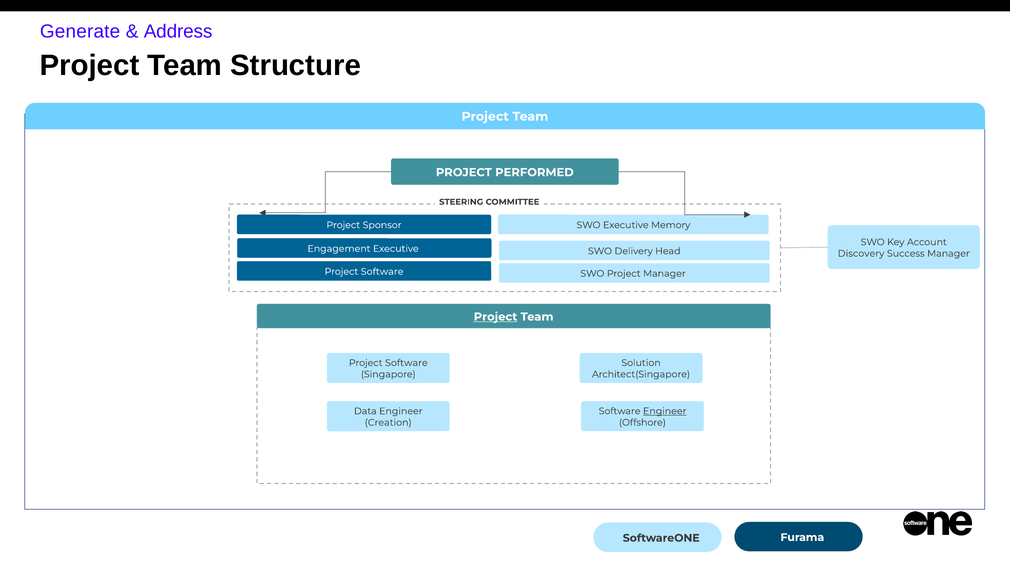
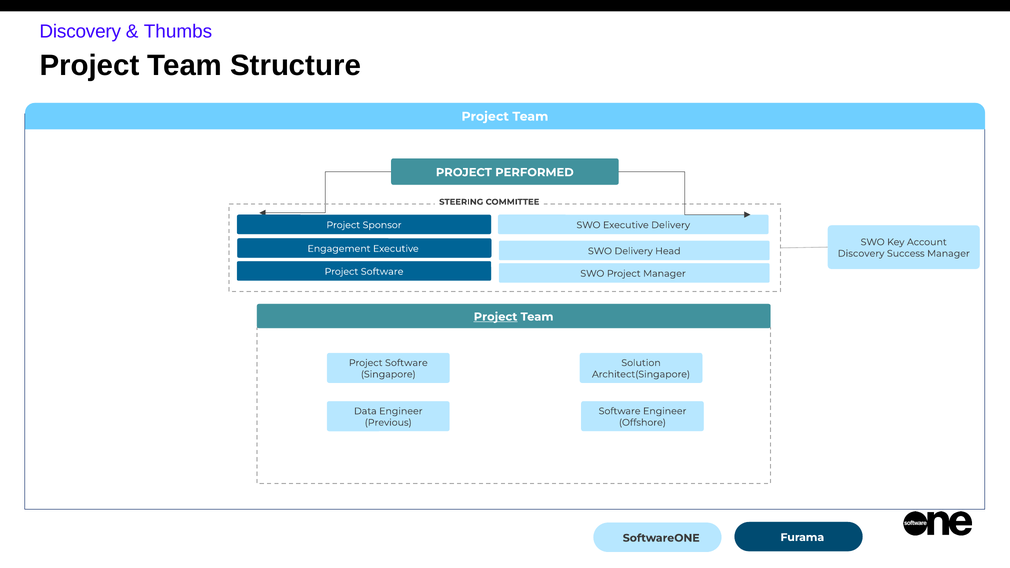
Generate: Generate -> Discovery (80, 31)
Address: Address -> Thumbs (178, 31)
Executive Memory: Memory -> Delivery (671, 225)
Engineer underline: present -> none (665, 411)
Creation: Creation -> Previous (388, 423)
